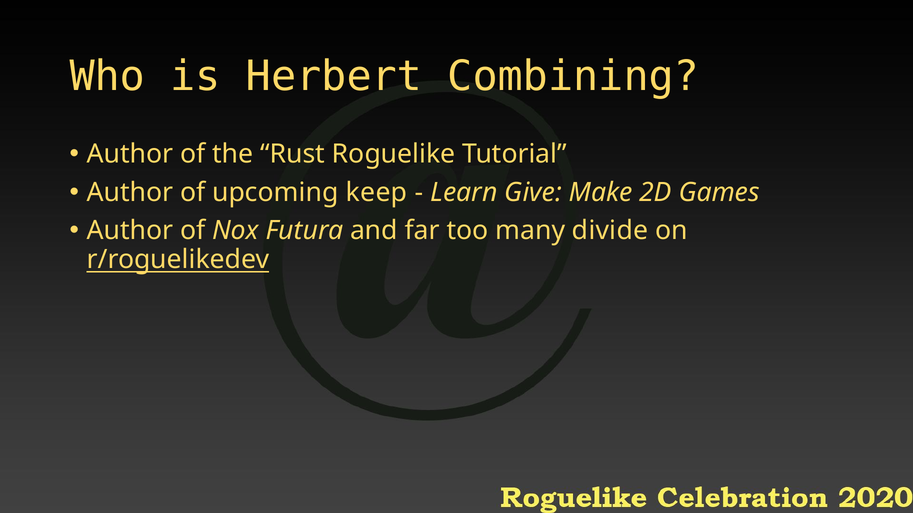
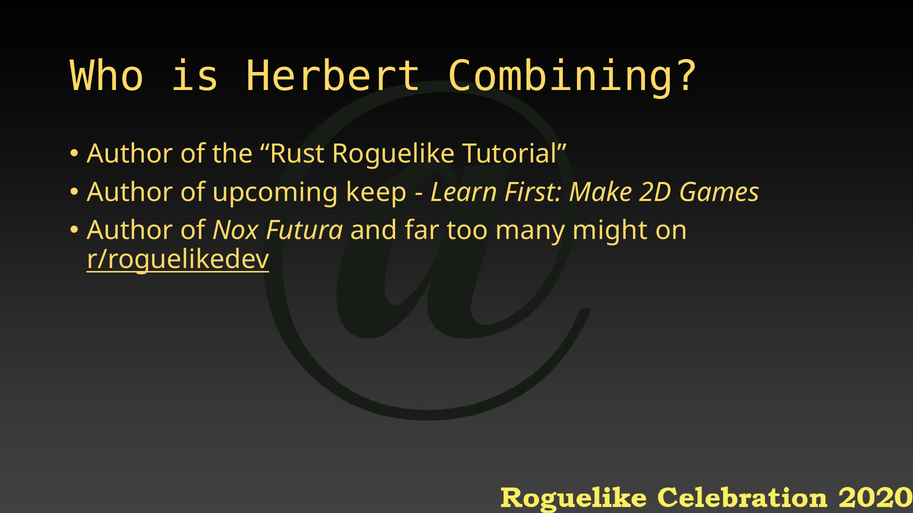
Give: Give -> First (533, 193)
divide: divide -> might (610, 231)
